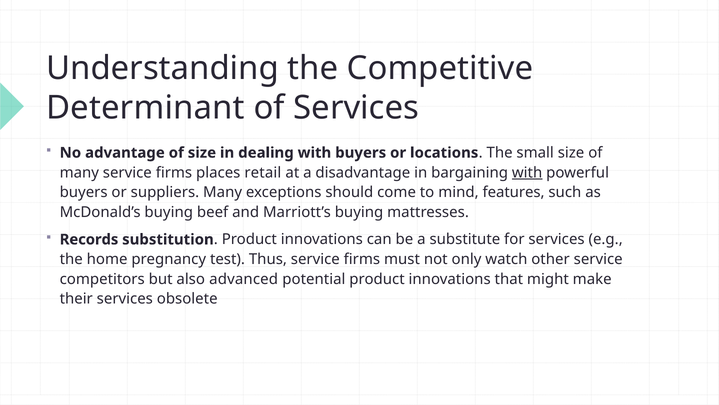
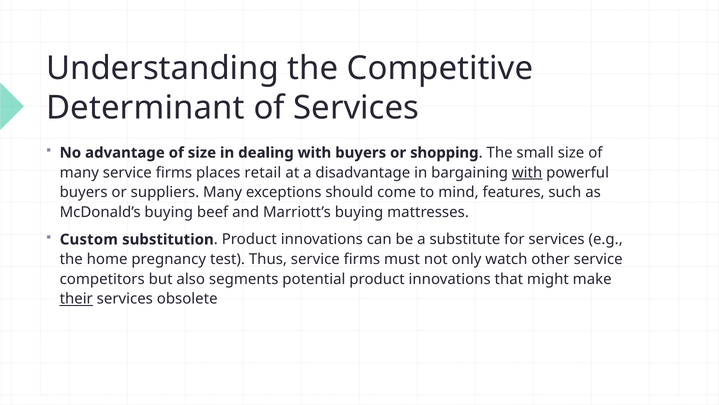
locations: locations -> shopping (444, 153)
Records: Records -> Custom (89, 239)
advanced: advanced -> segments (244, 279)
their underline: none -> present (76, 299)
